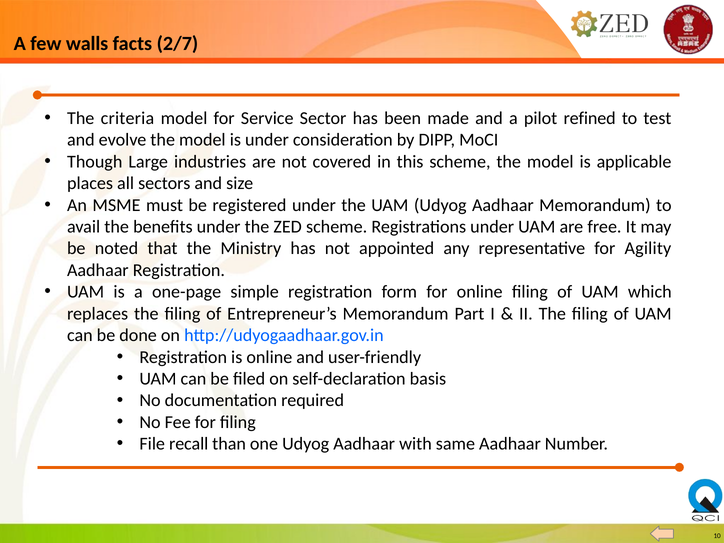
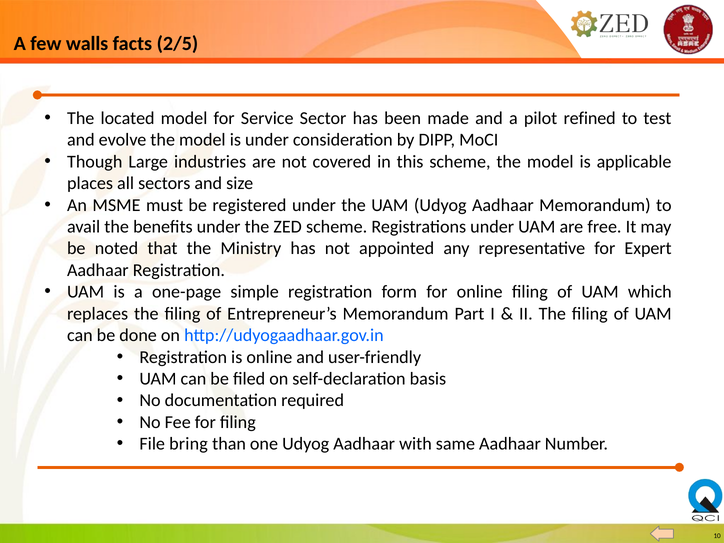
2/7: 2/7 -> 2/5 (177, 44)
criteria: criteria -> located (128, 118)
Agility: Agility -> Expert (648, 248)
recall: recall -> bring (189, 444)
